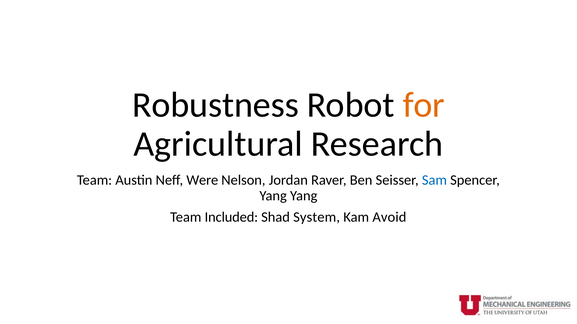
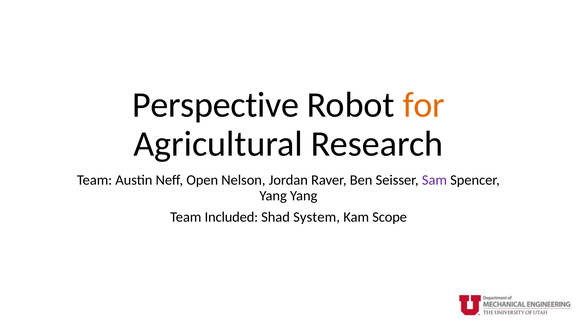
Robustness: Robustness -> Perspective (216, 105)
Were: Were -> Open (202, 180)
Sam colour: blue -> purple (434, 180)
Avoid: Avoid -> Scope (390, 218)
